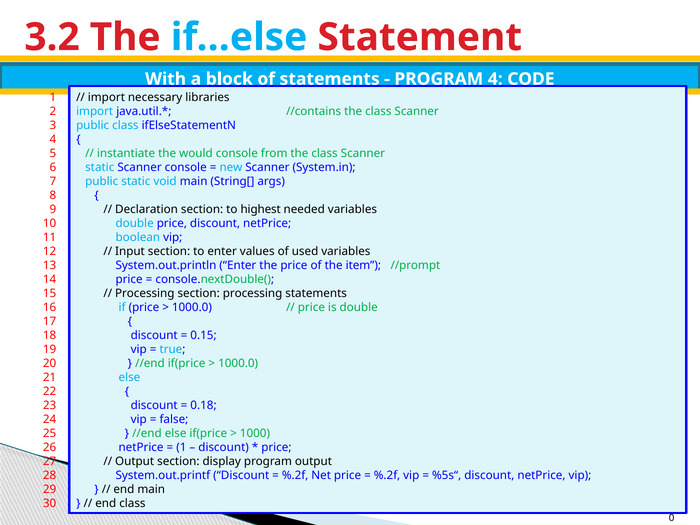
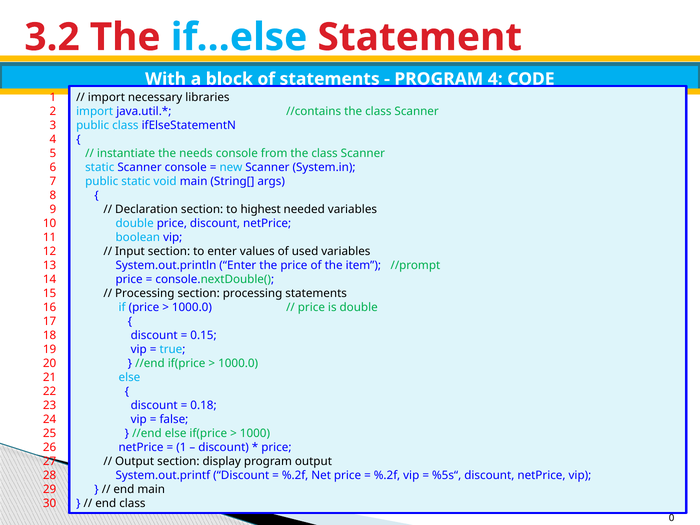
would: would -> needs (196, 153)
